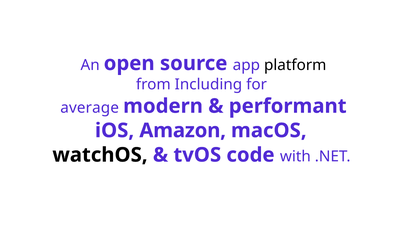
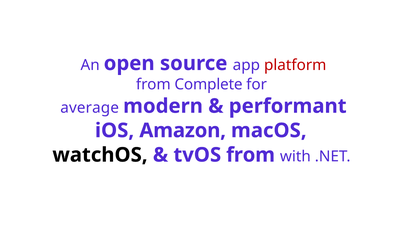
platform colour: black -> red (295, 65)
Including: Including -> Complete (209, 84)
tvOS code: code -> from (251, 155)
